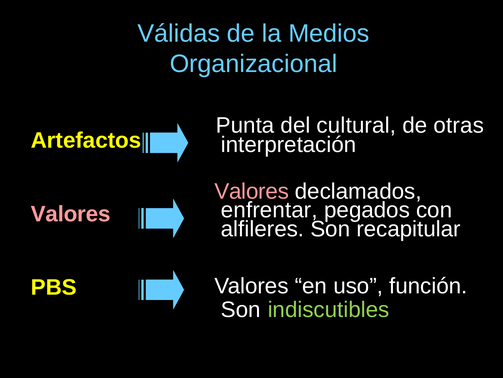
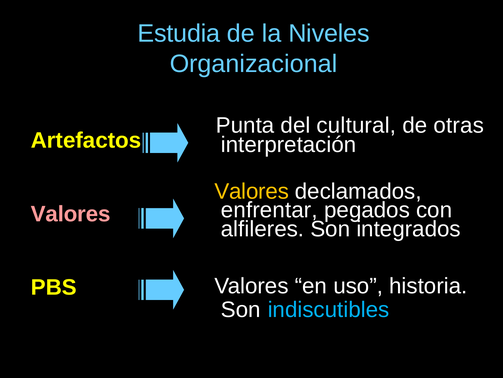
Válidas: Válidas -> Estudia (179, 34)
Medios: Medios -> Niveles (329, 34)
Valores colour: pink -> yellow (252, 191)
recapitular: recapitular -> integrados (409, 229)
función: función -> historia (428, 286)
indiscutibles colour: light green -> light blue (329, 309)
